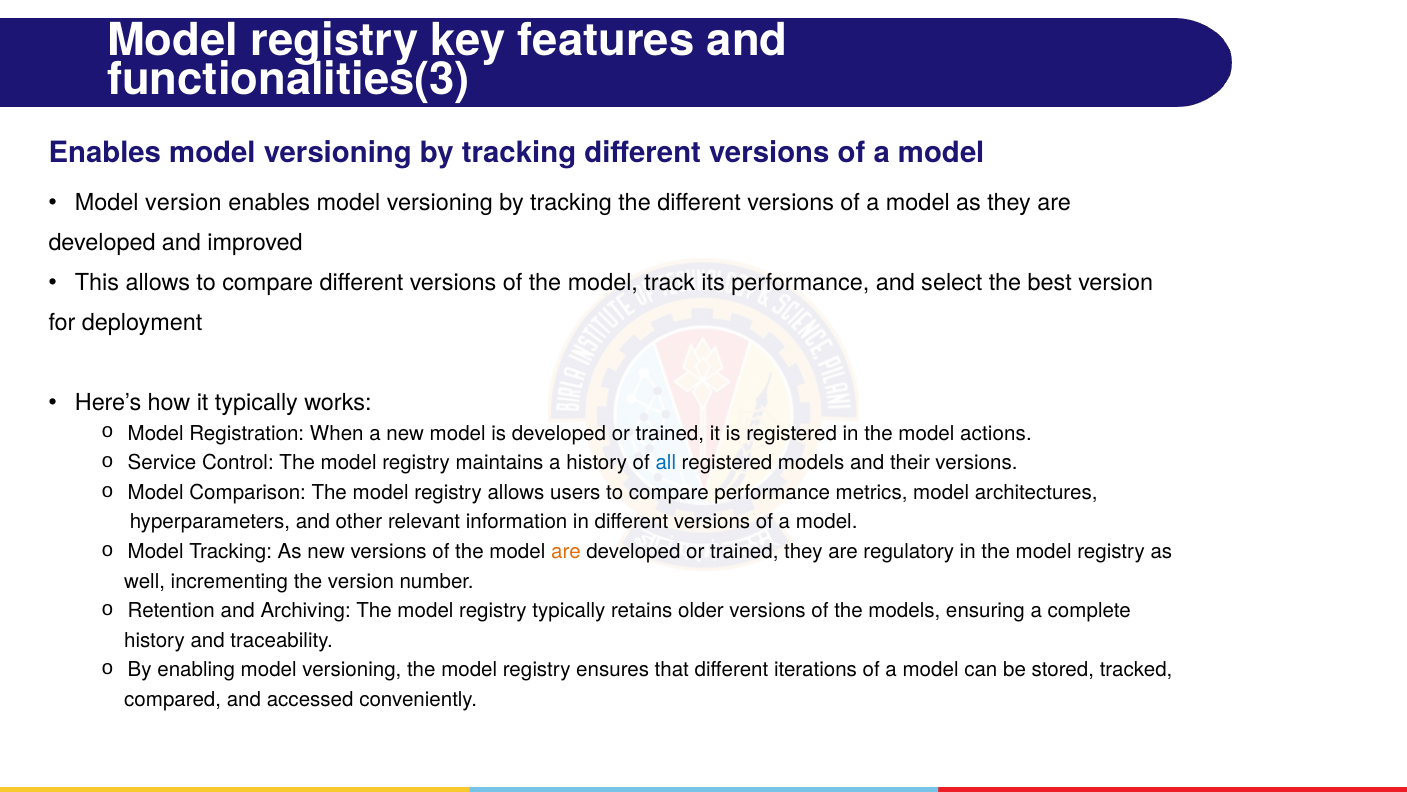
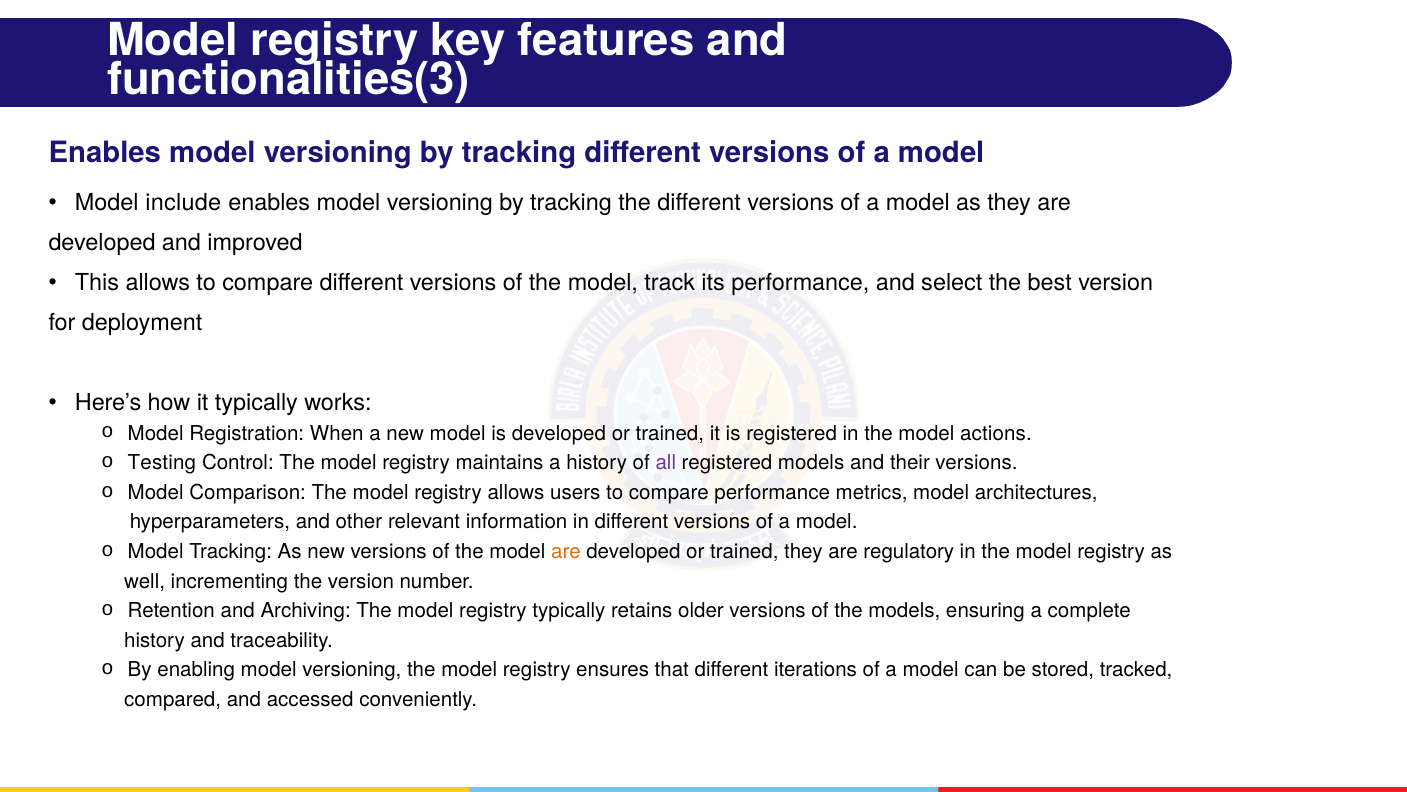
Model version: version -> include (183, 202)
Service: Service -> Testing (162, 463)
all colour: blue -> purple (666, 463)
